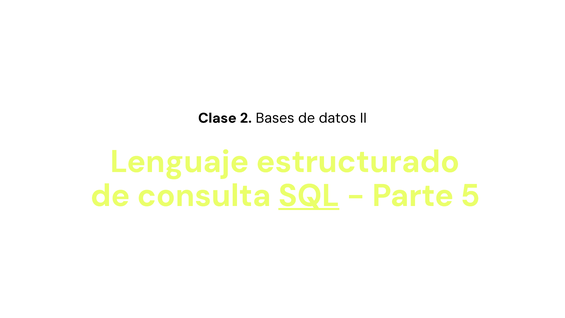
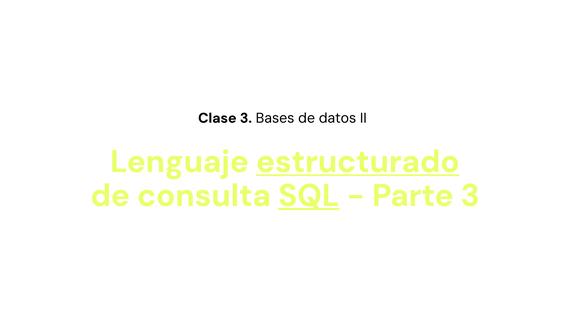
Clase 2: 2 -> 3 (246, 118)
estructurado underline: none -> present (358, 162)
Parte 5: 5 -> 3 (470, 195)
